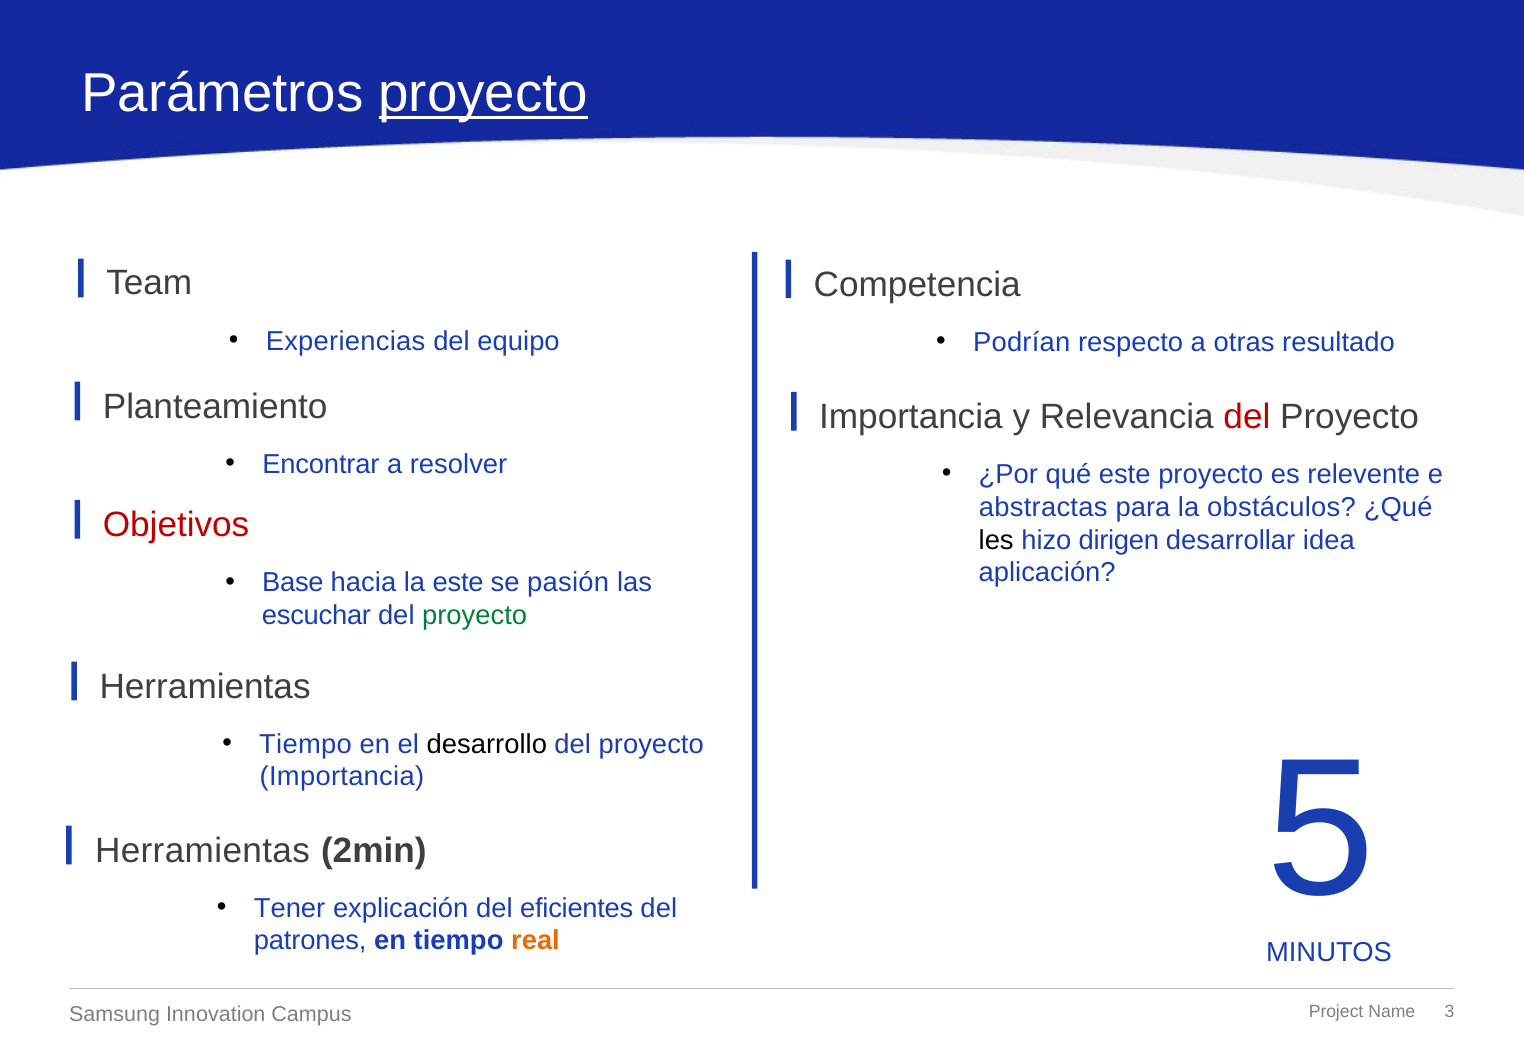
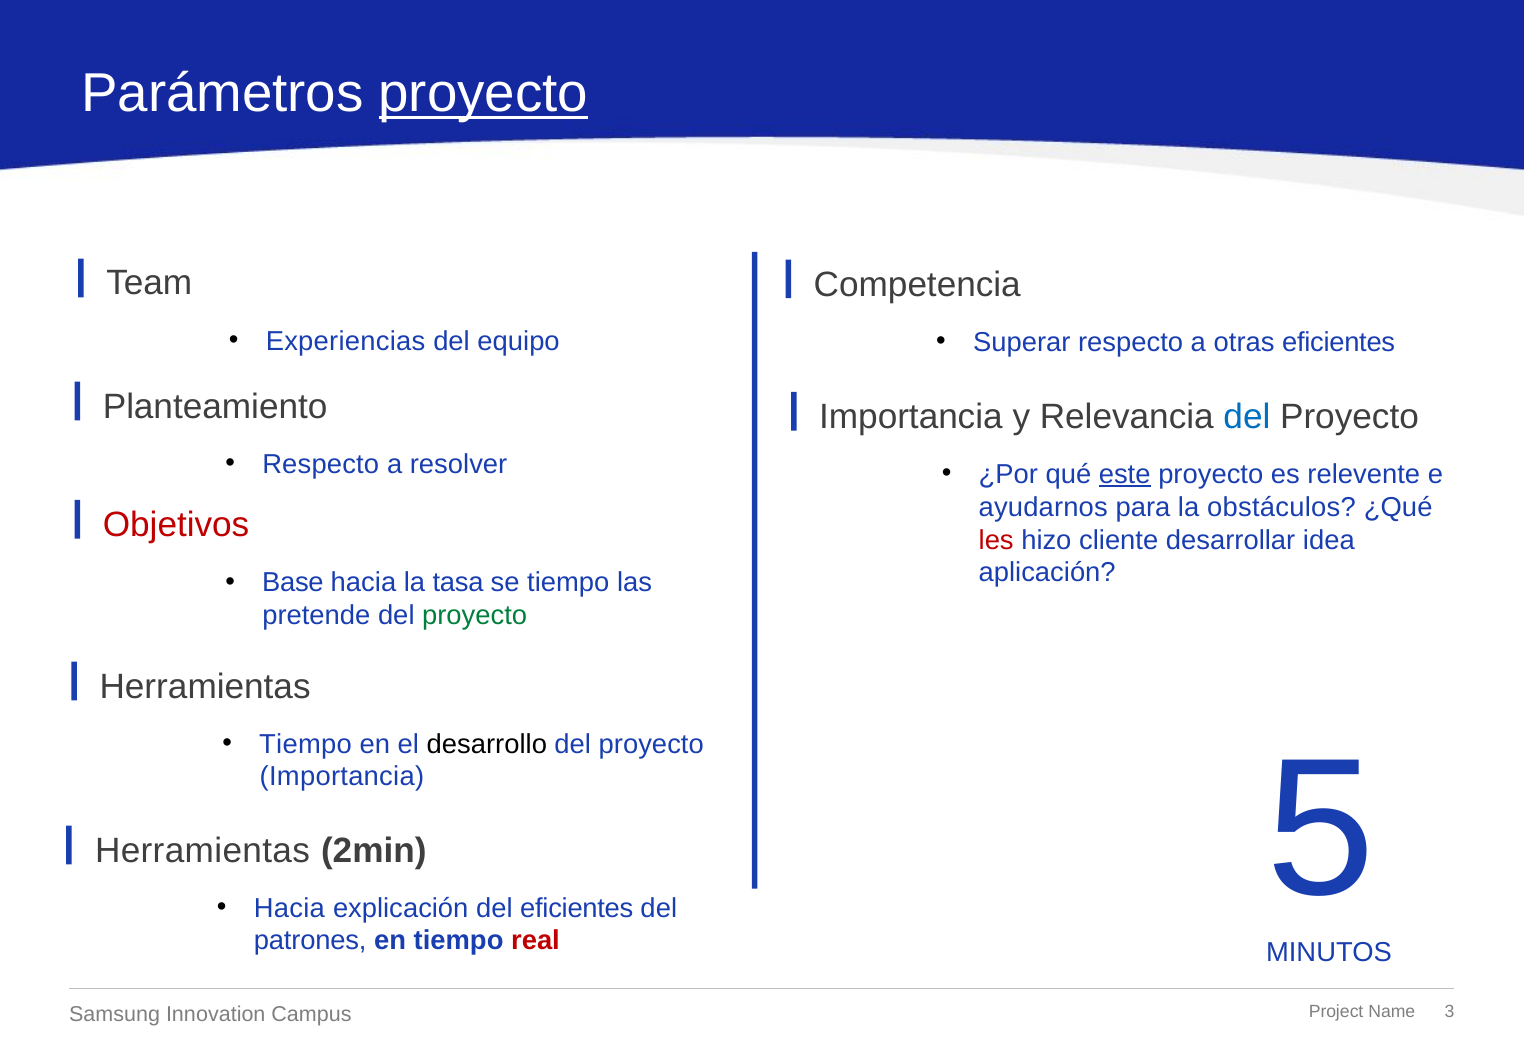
Podrían: Podrían -> Superar (1022, 342)
otras resultado: resultado -> eficientes (1339, 342)
del colour: red -> blue (1247, 417)
Encontrar: Encontrar -> Respecto (321, 464)
este underline: none -> present (1125, 475)
abstractas: abstractas -> ayudarnos (1043, 507)
les colour: black -> red (996, 540)
dirigen: dirigen -> cliente (1119, 540)
la este: este -> tasa (458, 583)
se pasión: pasión -> tiempo (568, 583)
escuchar: escuchar -> pretende (316, 616)
Tener: Tener -> Hacia (289, 908)
real colour: orange -> red (536, 941)
